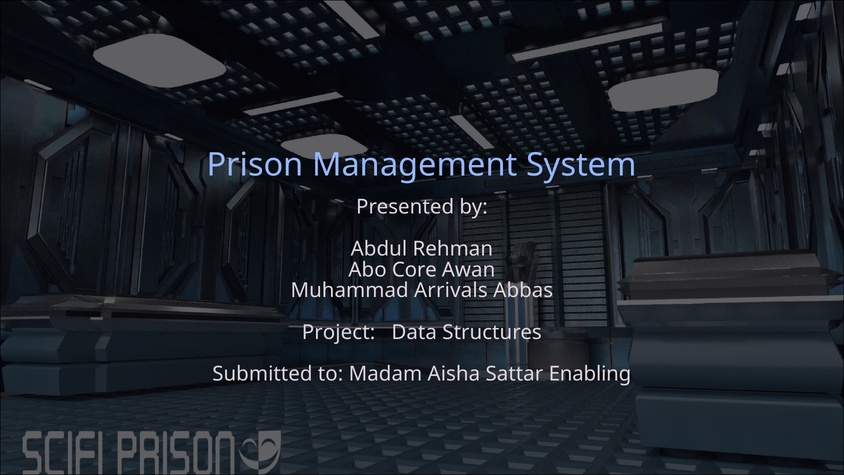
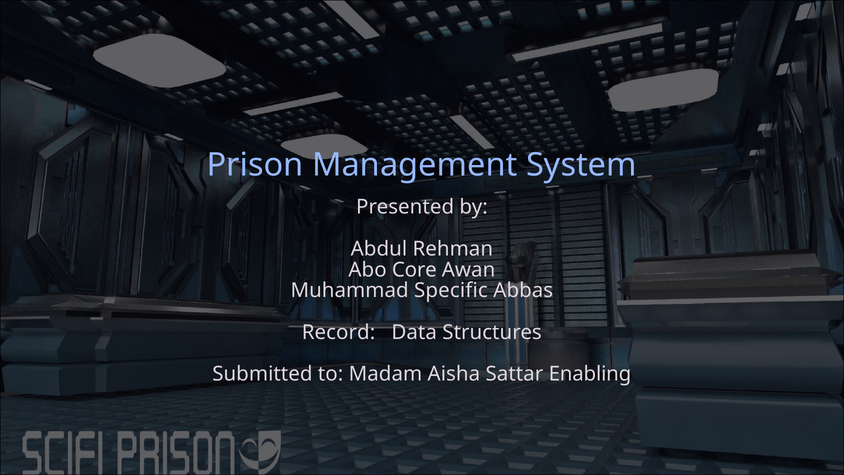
Arrivals: Arrivals -> Specific (451, 290)
Project: Project -> Record (339, 332)
